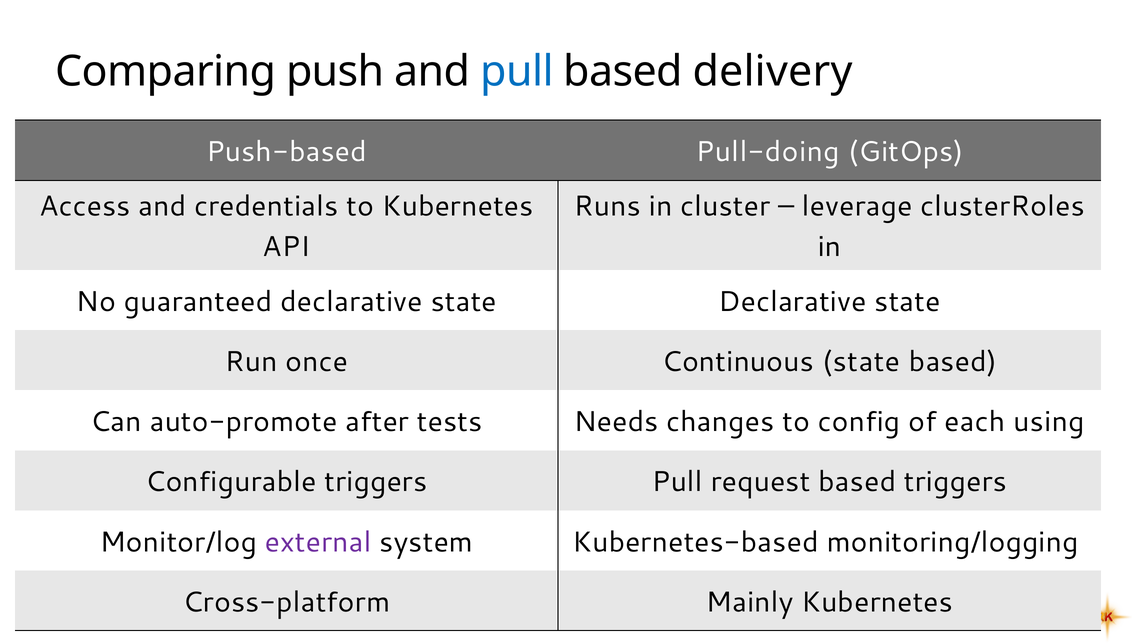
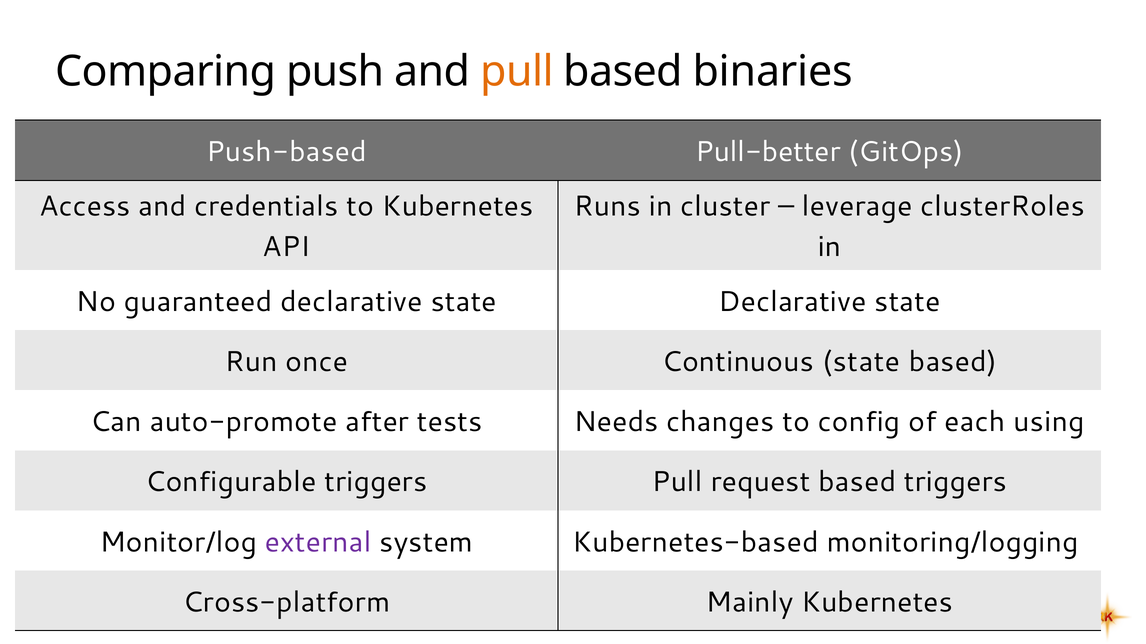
pull colour: blue -> orange (517, 72)
delivery: delivery -> binaries (773, 72)
Pull-doing: Pull-doing -> Pull-better (768, 152)
